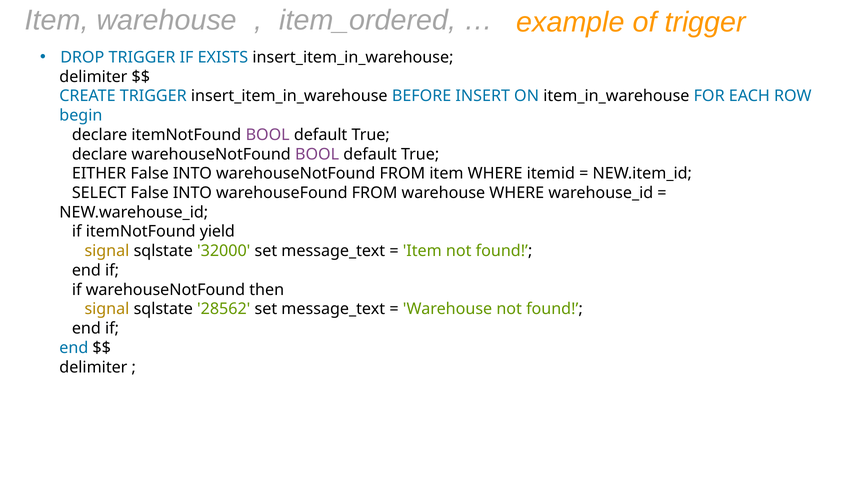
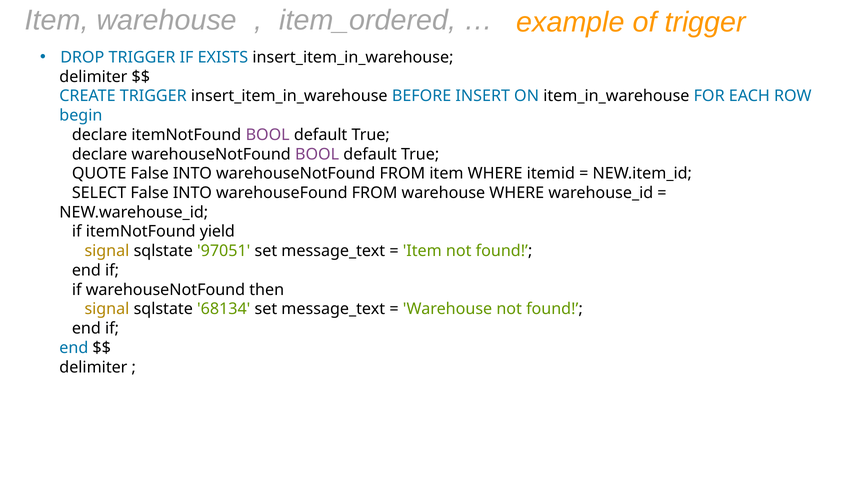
EITHER: EITHER -> QUOTE (99, 173)
32000: 32000 -> 97051 (224, 251)
28562: 28562 -> 68134 (224, 309)
